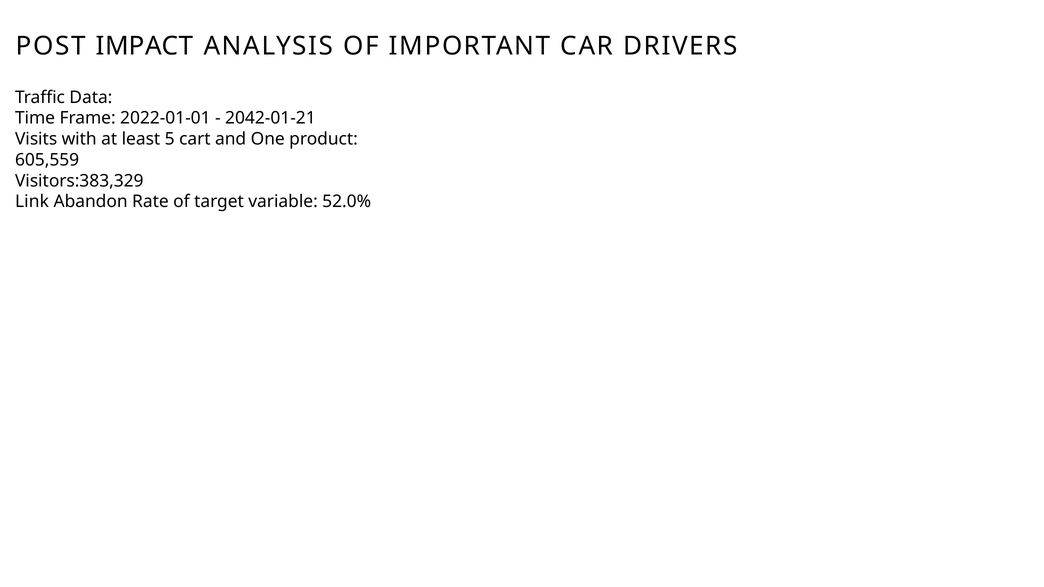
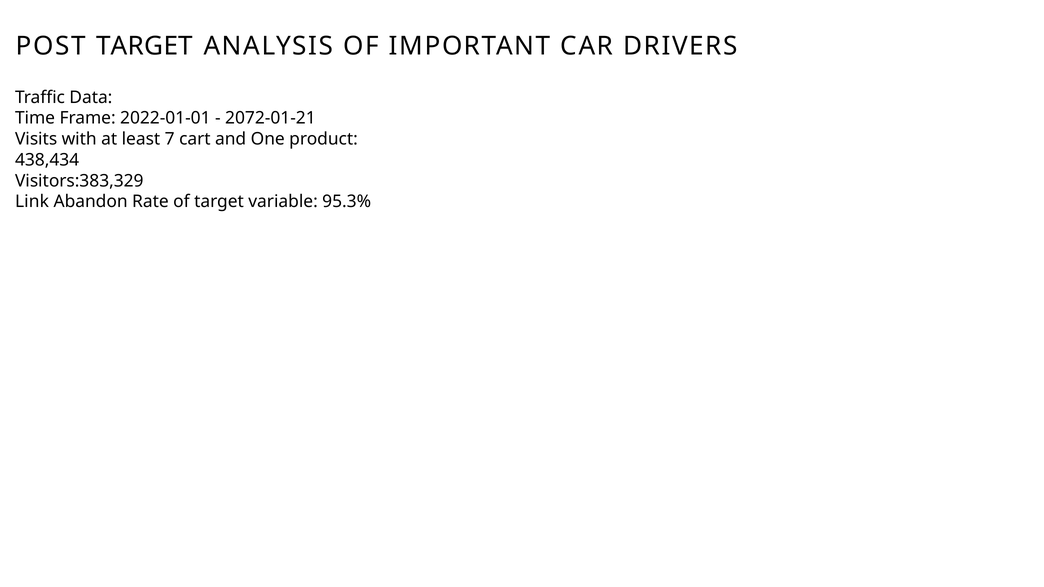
POST IMPACT: IMPACT -> TARGET (145, 46)
2042-01-21: 2042-01-21 -> 2072-01-21 (270, 118)
5: 5 -> 7 (170, 139)
605,559: 605,559 -> 438,434 (47, 160)
52.0%: 52.0% -> 95.3% (347, 202)
